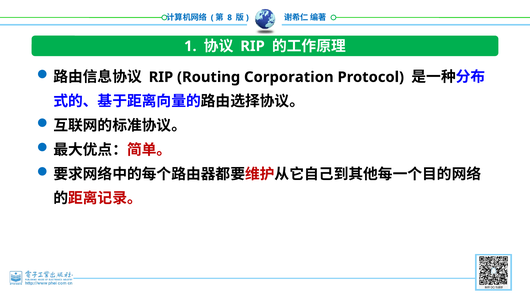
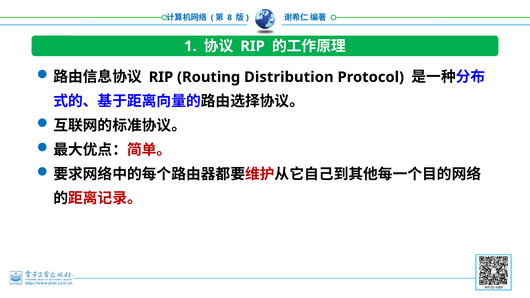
Corporation: Corporation -> Distribution (289, 77)
